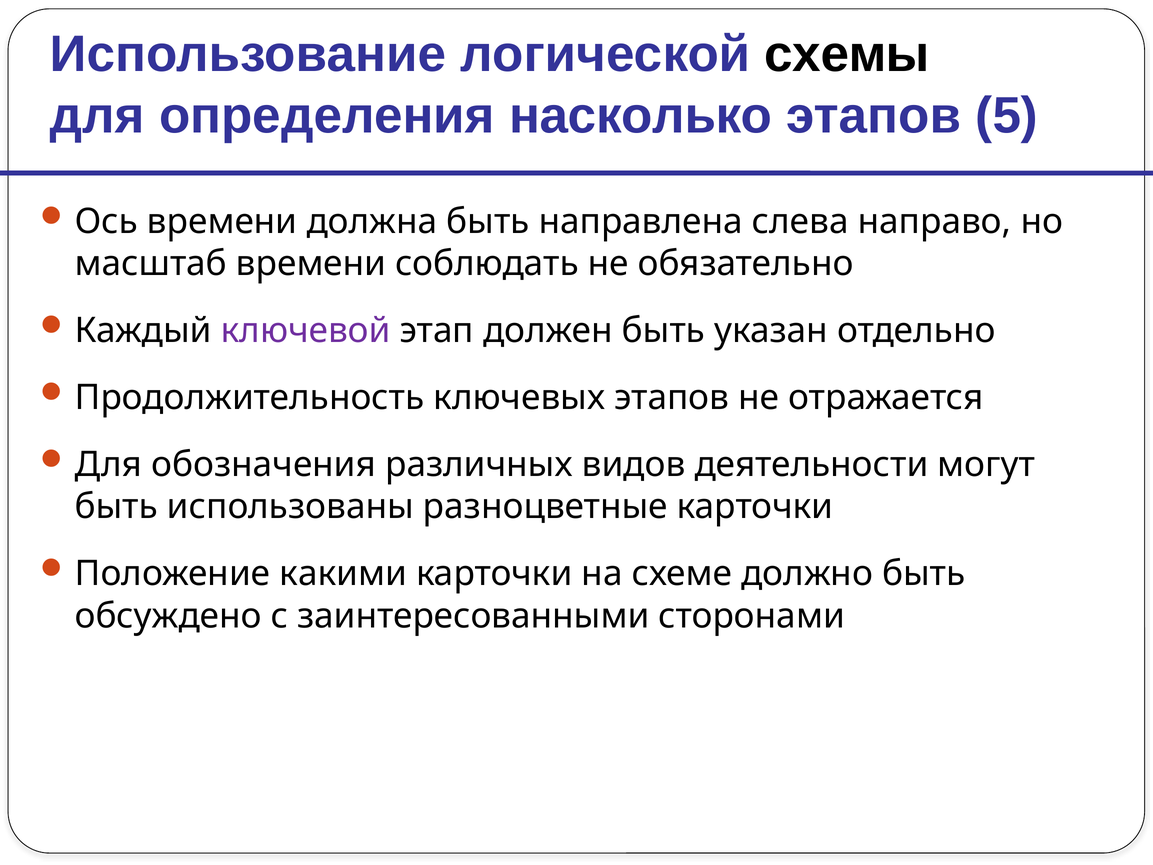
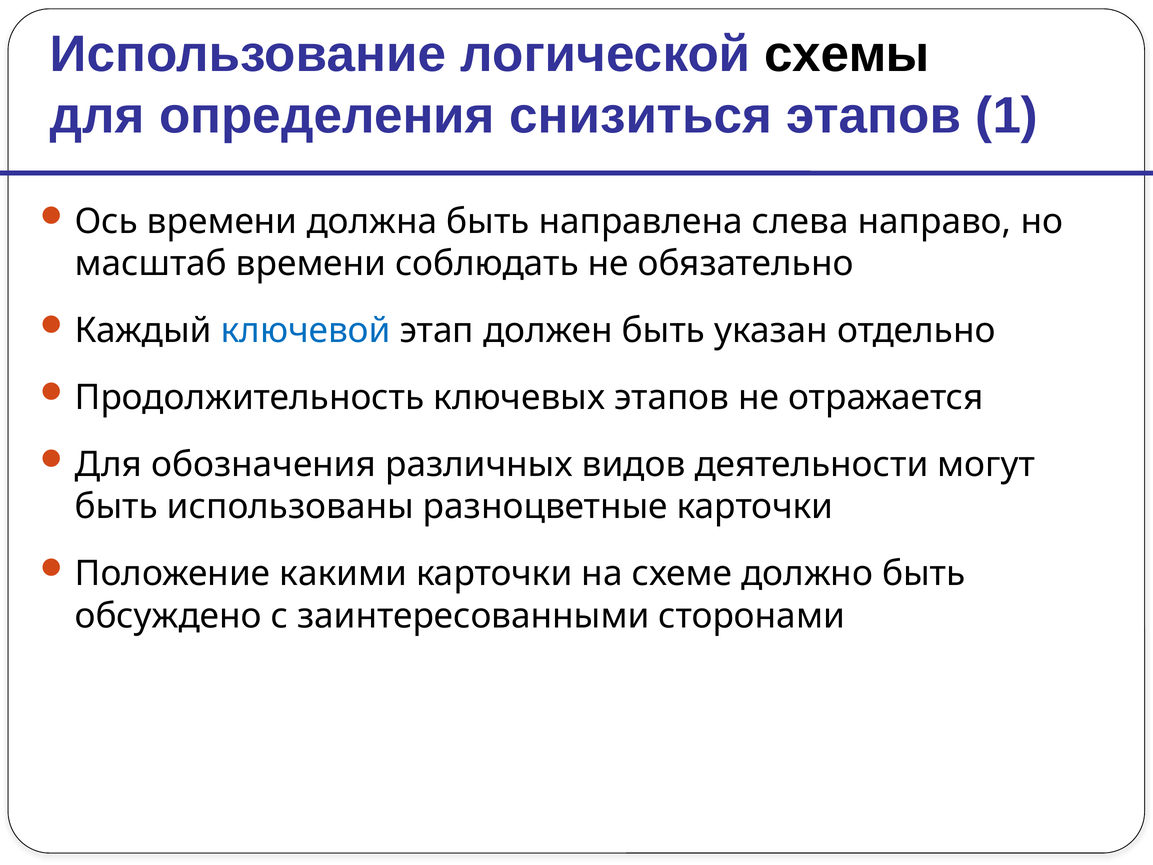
насколько: насколько -> снизиться (640, 116)
5: 5 -> 1 (1007, 116)
ключевой colour: purple -> blue (306, 331)
